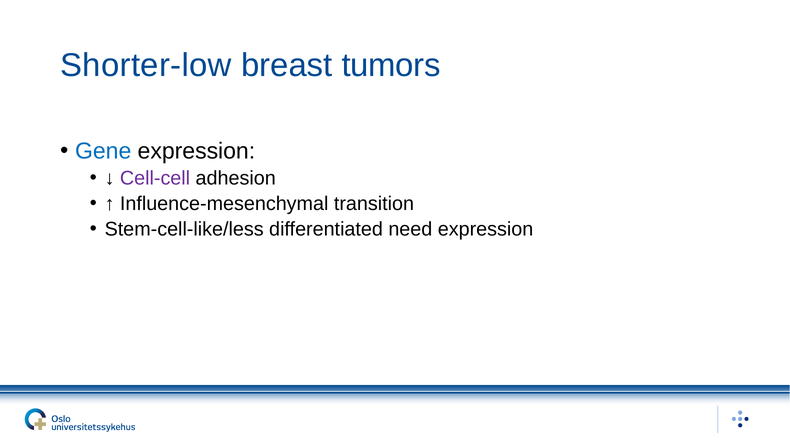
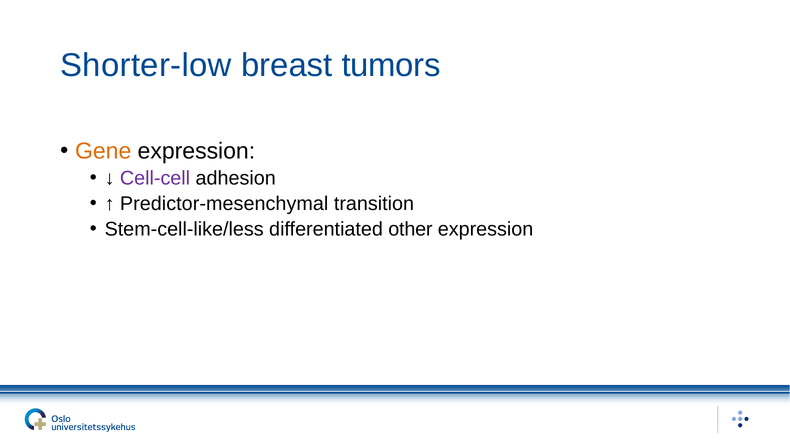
Gene colour: blue -> orange (103, 151)
Influence-mesenchymal: Influence-mesenchymal -> Predictor-mesenchymal (224, 203)
need: need -> other (410, 229)
